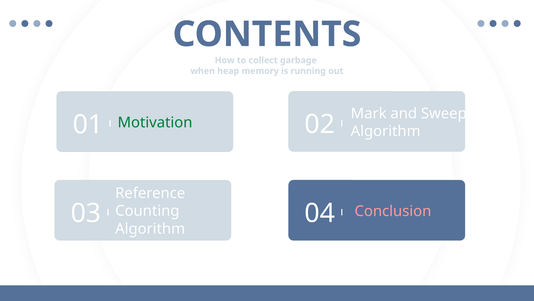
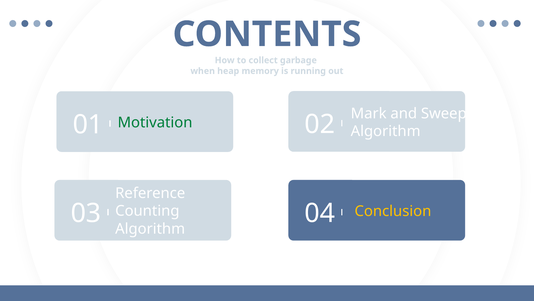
Conclusion colour: pink -> yellow (393, 211)
